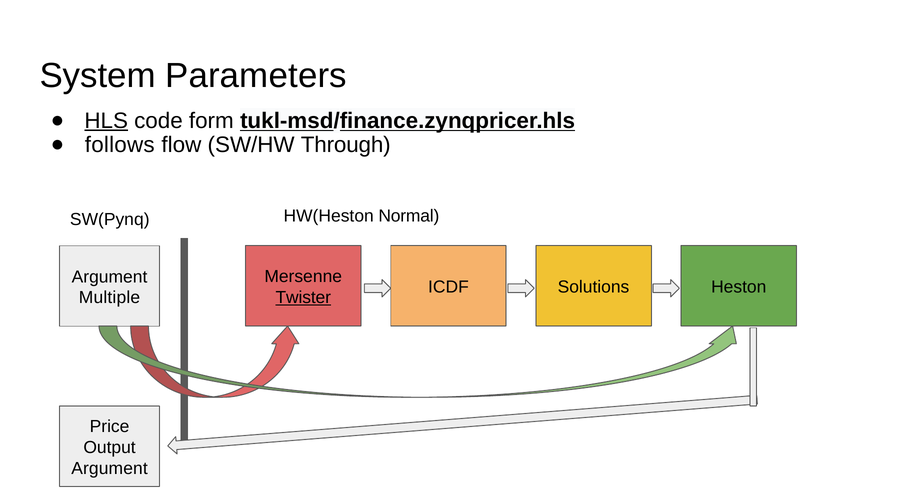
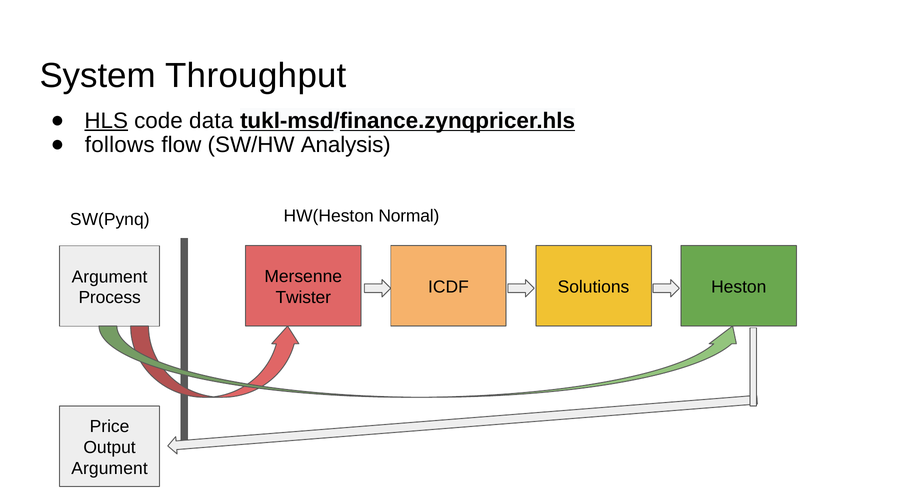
Parameters: Parameters -> Throughput (256, 76)
form: form -> data (211, 121)
Through: Through -> Analysis (346, 145)
Twister underline: present -> none (303, 298)
Multiple: Multiple -> Process (110, 298)
